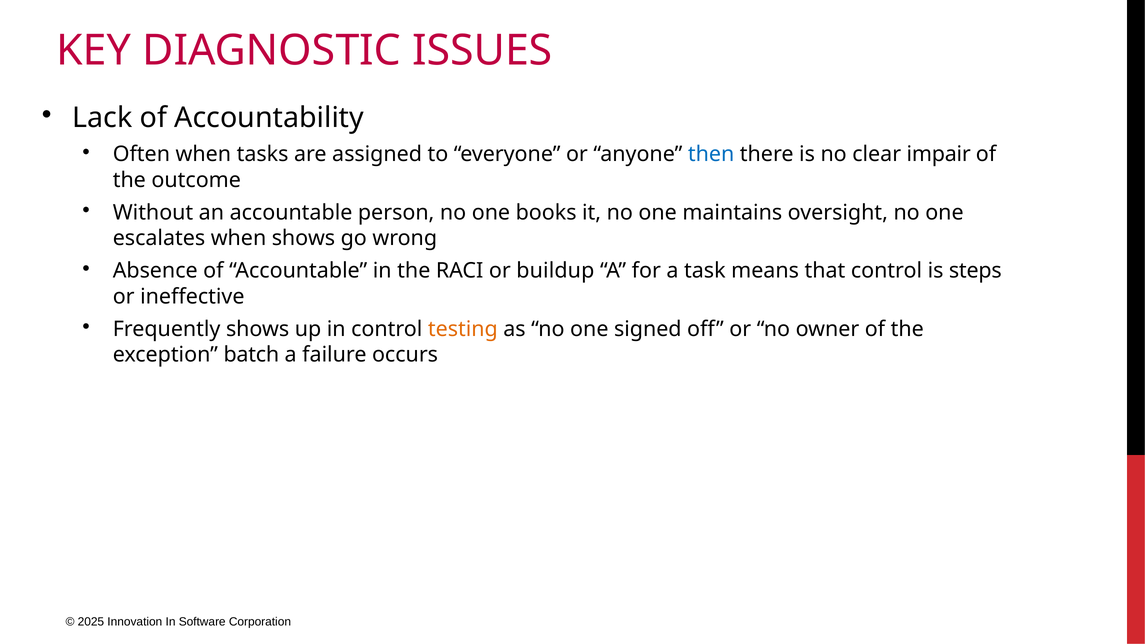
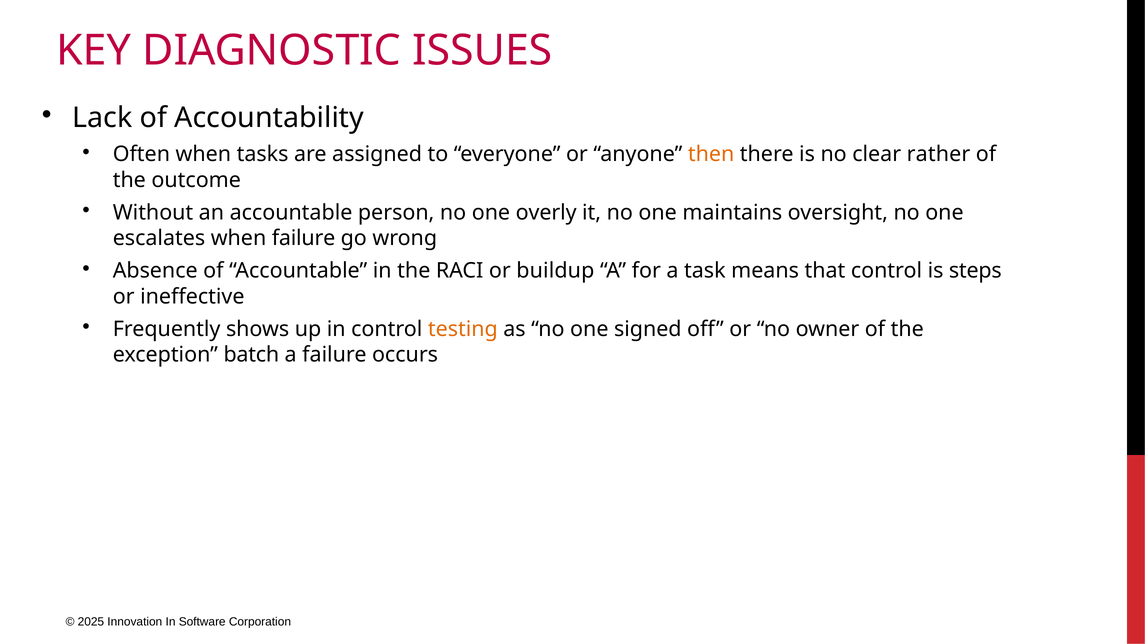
then colour: blue -> orange (711, 154)
impair: impair -> rather (939, 154)
books: books -> overly (546, 213)
when shows: shows -> failure (304, 238)
